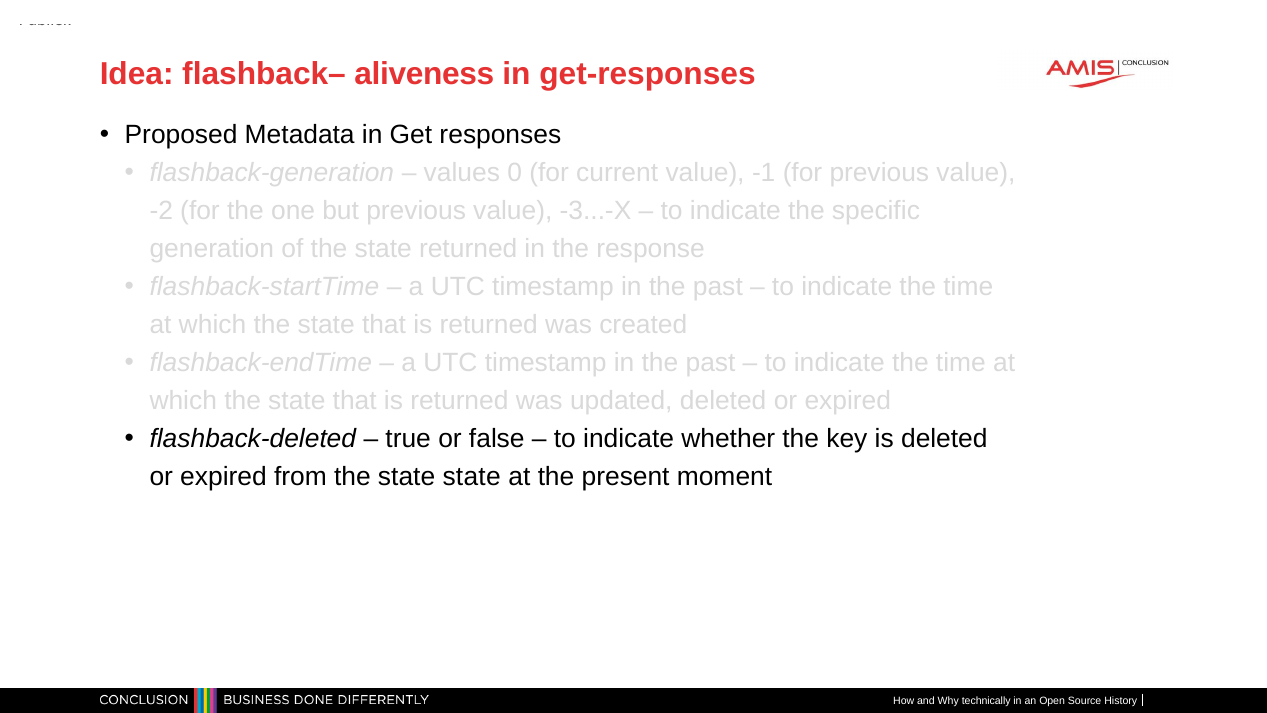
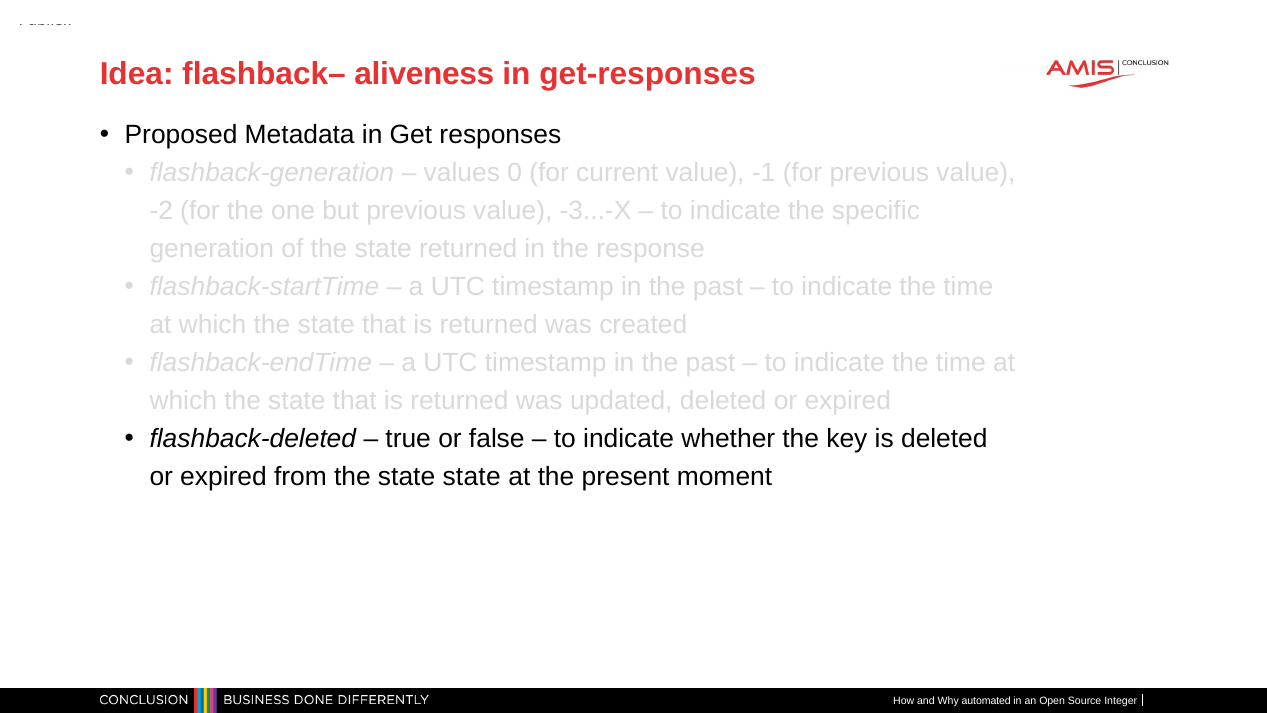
technically: technically -> automated (986, 700)
History: History -> Integer (1121, 700)
